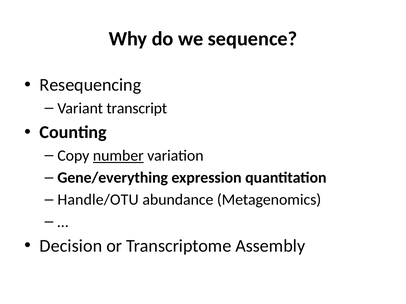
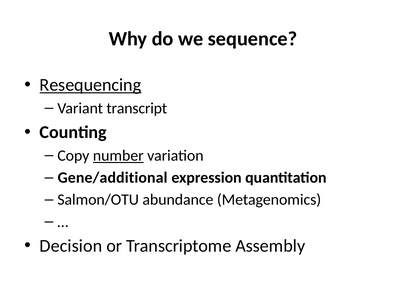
Resequencing underline: none -> present (90, 85)
Gene/everything: Gene/everything -> Gene/additional (113, 178)
Handle/OTU: Handle/OTU -> Salmon/OTU (98, 200)
